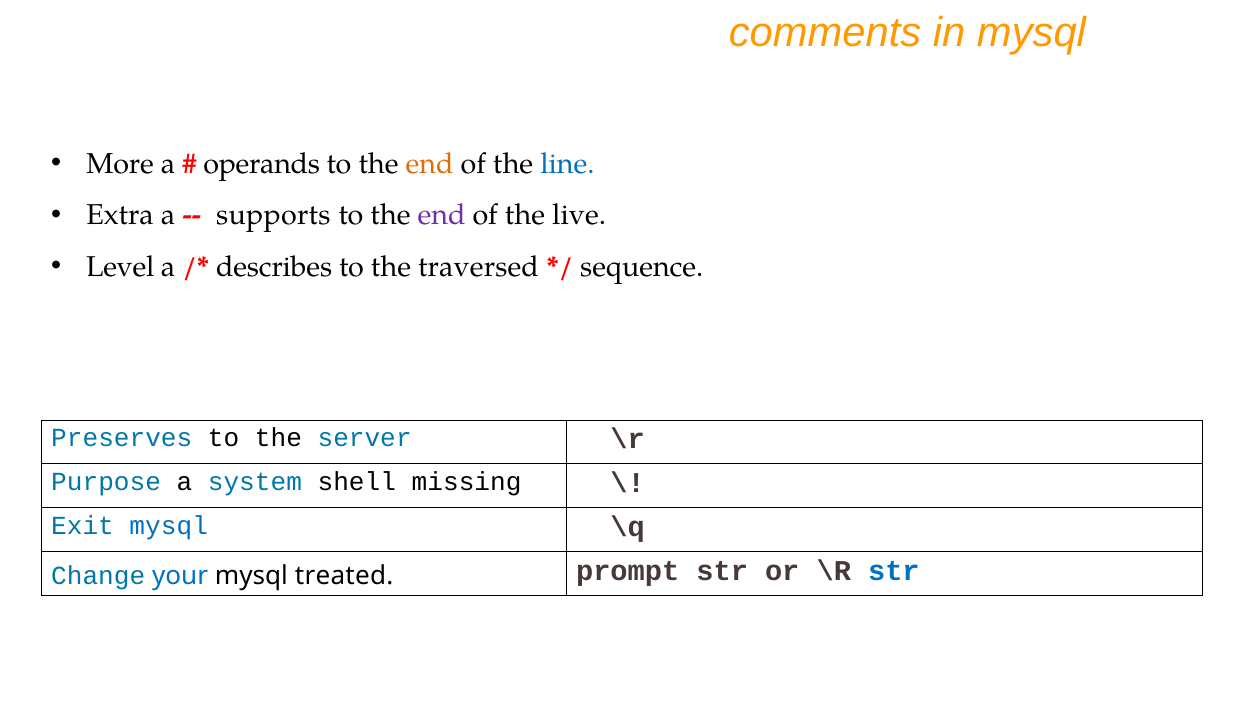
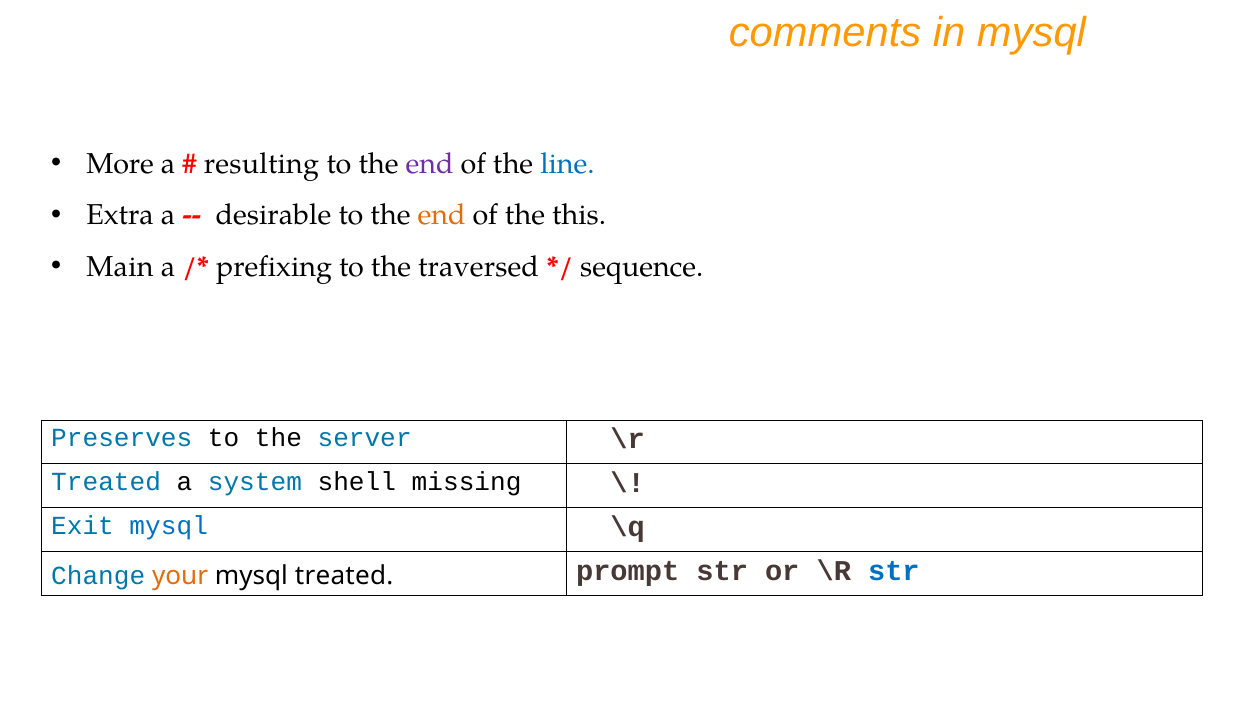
operands: operands -> resulting (261, 164)
end colour: orange -> purple (430, 164)
supports: supports -> desirable (273, 215)
end colour: purple -> orange (442, 215)
live: live -> this (579, 215)
Level: Level -> Main (120, 267)
describes: describes -> prefixing (274, 267)
Purpose: Purpose -> Treated (106, 482)
your colour: blue -> orange (180, 576)
